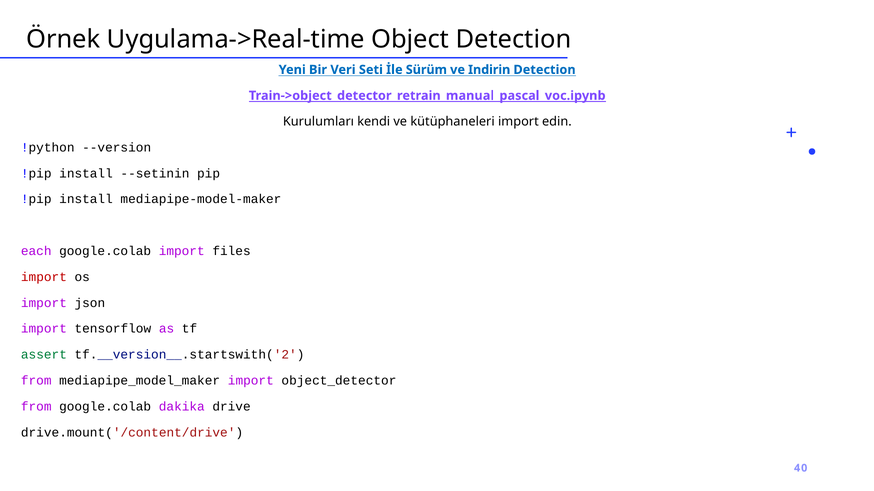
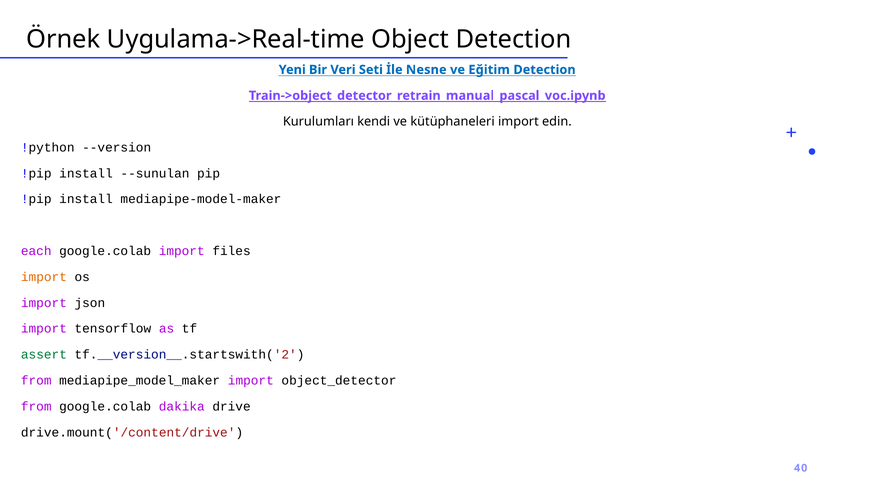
Sürüm: Sürüm -> Nesne (426, 70)
Indirin: Indirin -> Eğitim (489, 70)
--setinin: --setinin -> --sunulan (155, 174)
import colour: red -> orange (44, 277)
